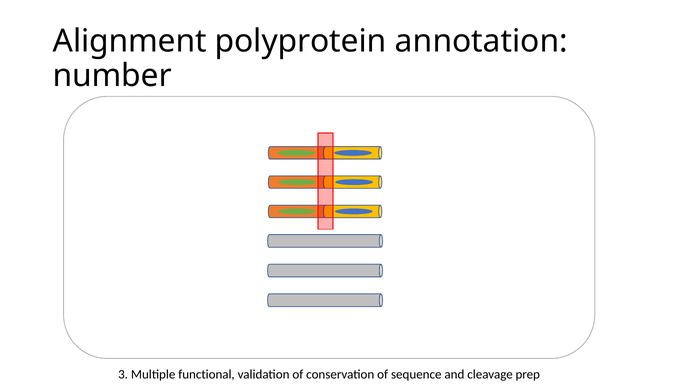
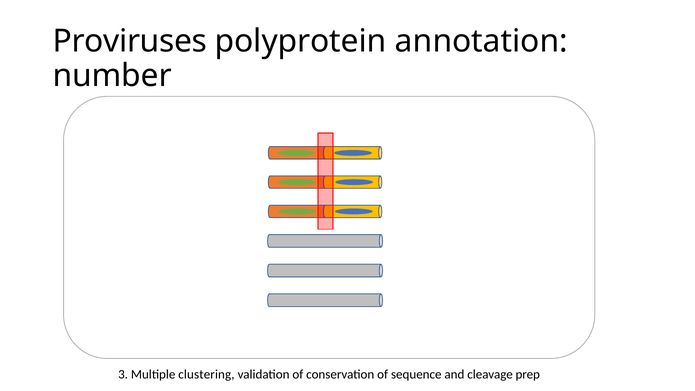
Alignment: Alignment -> Proviruses (130, 41)
functional: functional -> clustering (206, 375)
